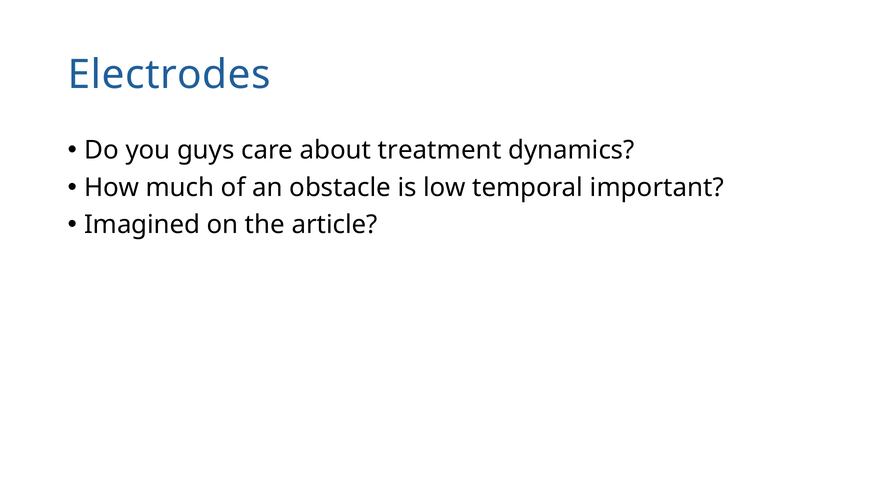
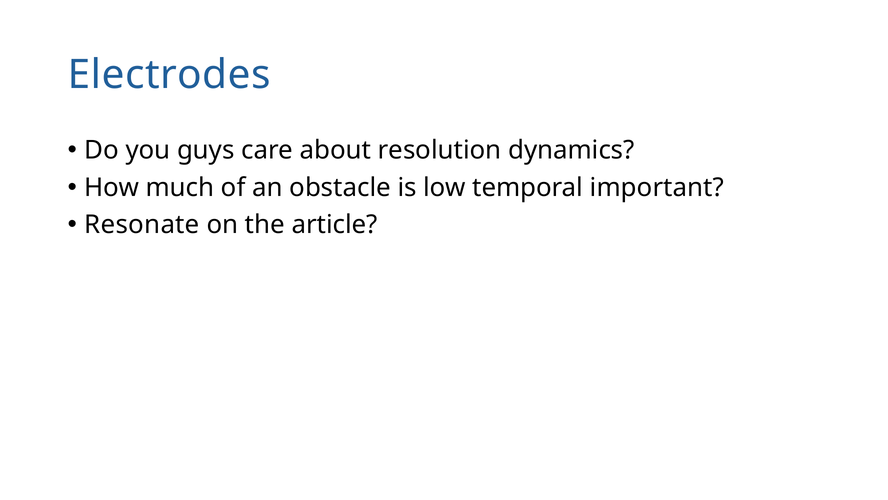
treatment: treatment -> resolution (440, 150)
Imagined: Imagined -> Resonate (142, 225)
